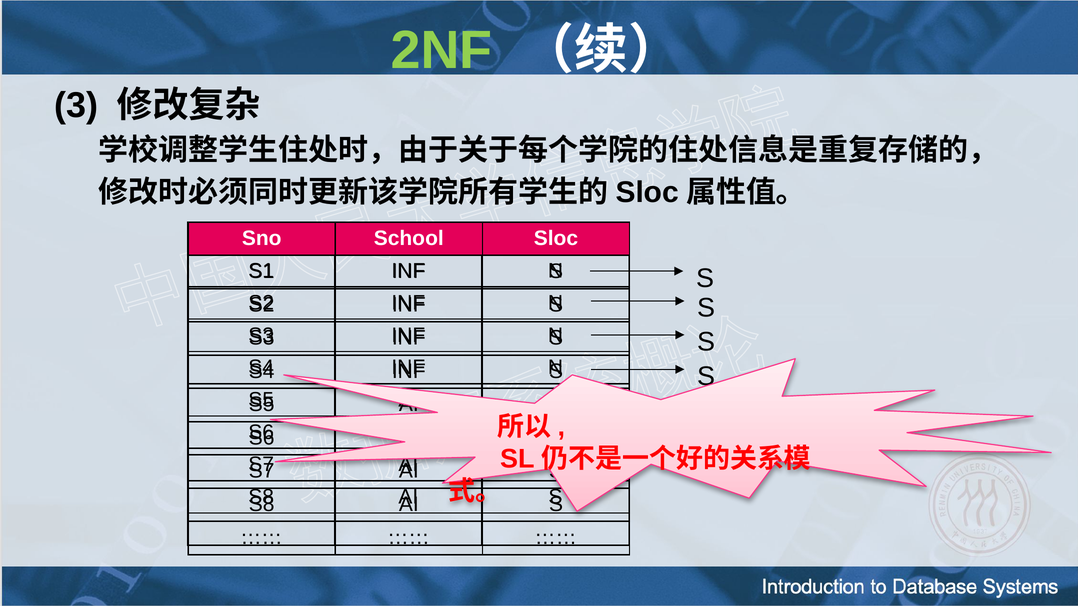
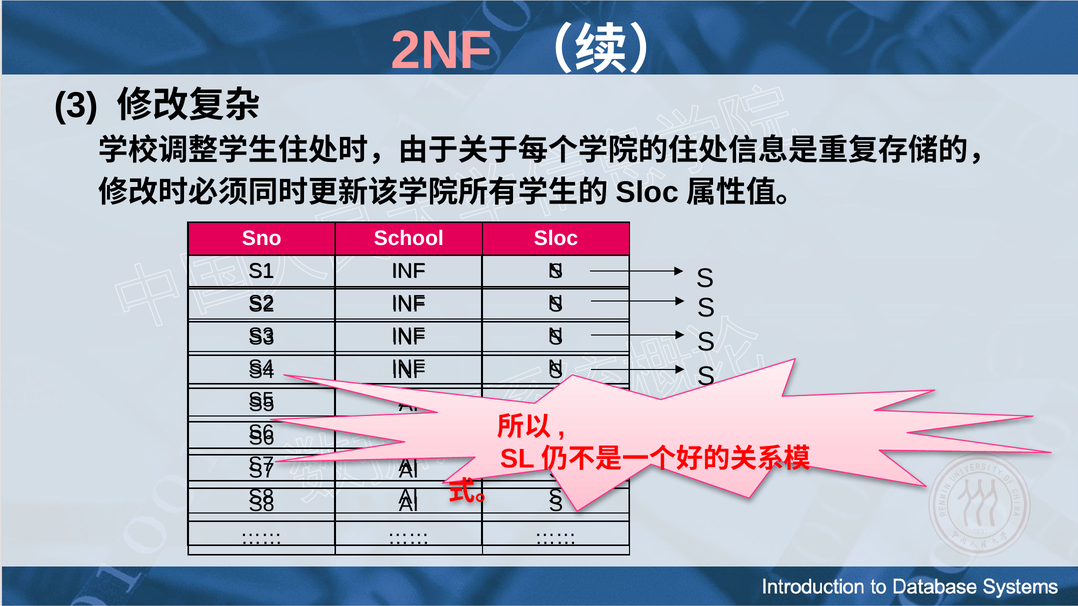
2NF colour: light green -> pink (441, 51)
